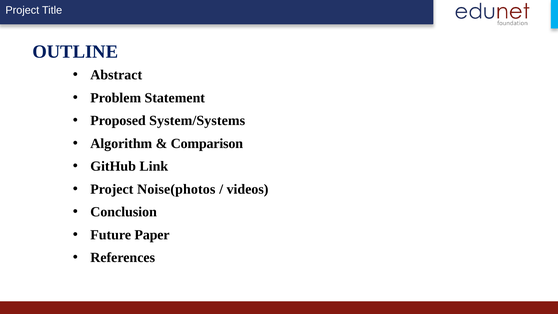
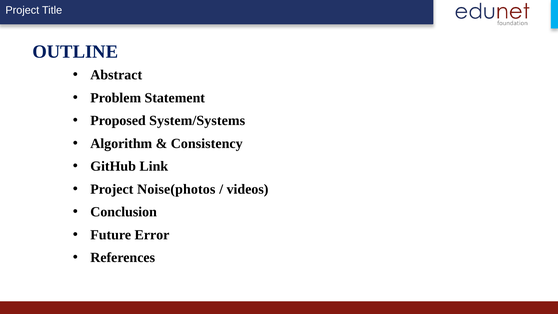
Comparison: Comparison -> Consistency (207, 143)
Paper: Paper -> Error (152, 235)
